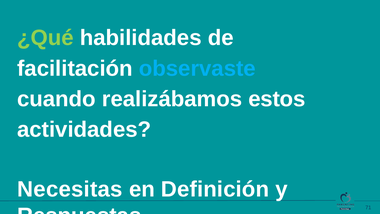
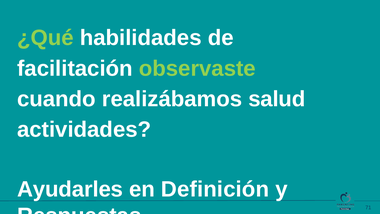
observaste colour: light blue -> light green (197, 68)
estos: estos -> salud (277, 99)
Necesitas: Necesitas -> Ayudarles (70, 189)
